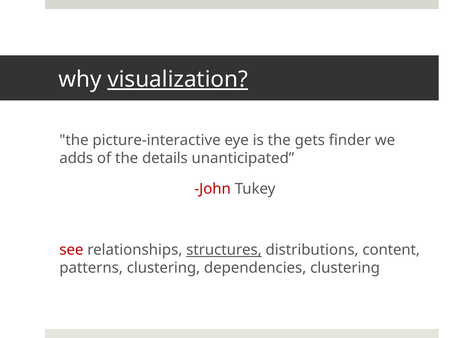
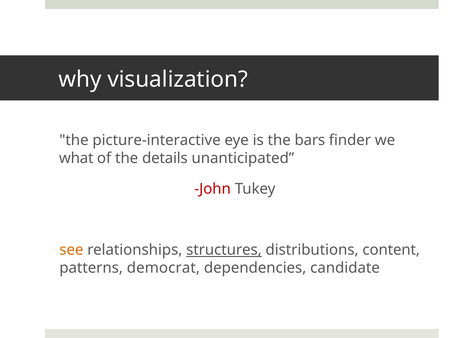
visualization underline: present -> none (178, 79)
gets: gets -> bars (310, 140)
adds: adds -> what (76, 158)
see colour: red -> orange (71, 250)
patterns clustering: clustering -> democrat (163, 268)
dependencies clustering: clustering -> candidate (345, 268)
